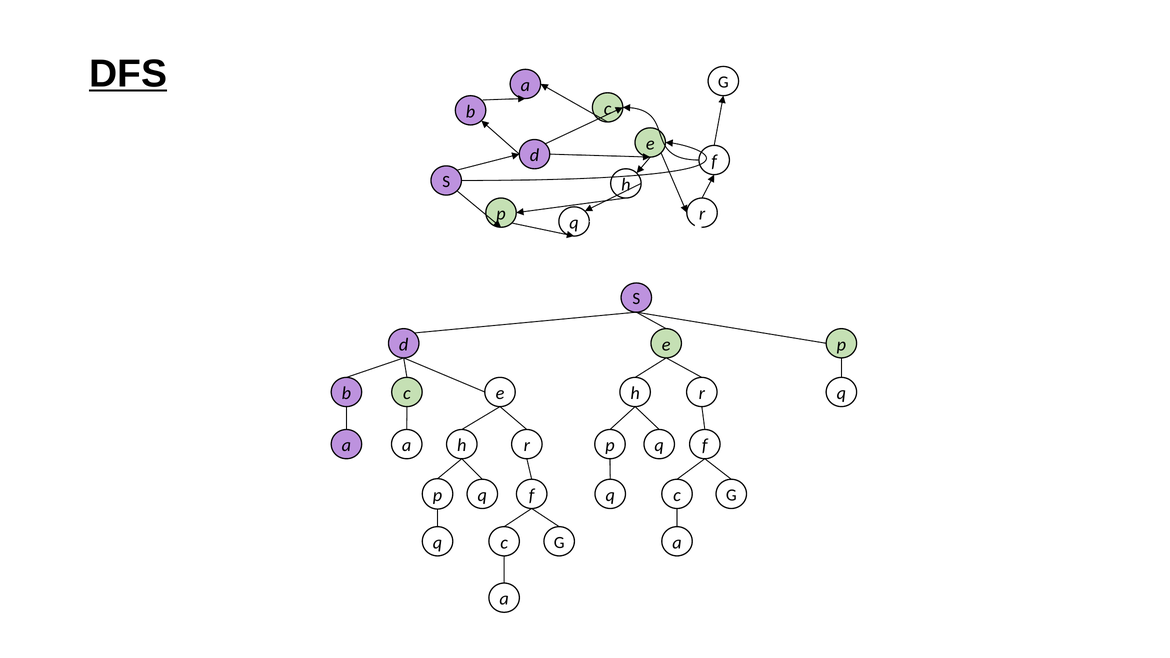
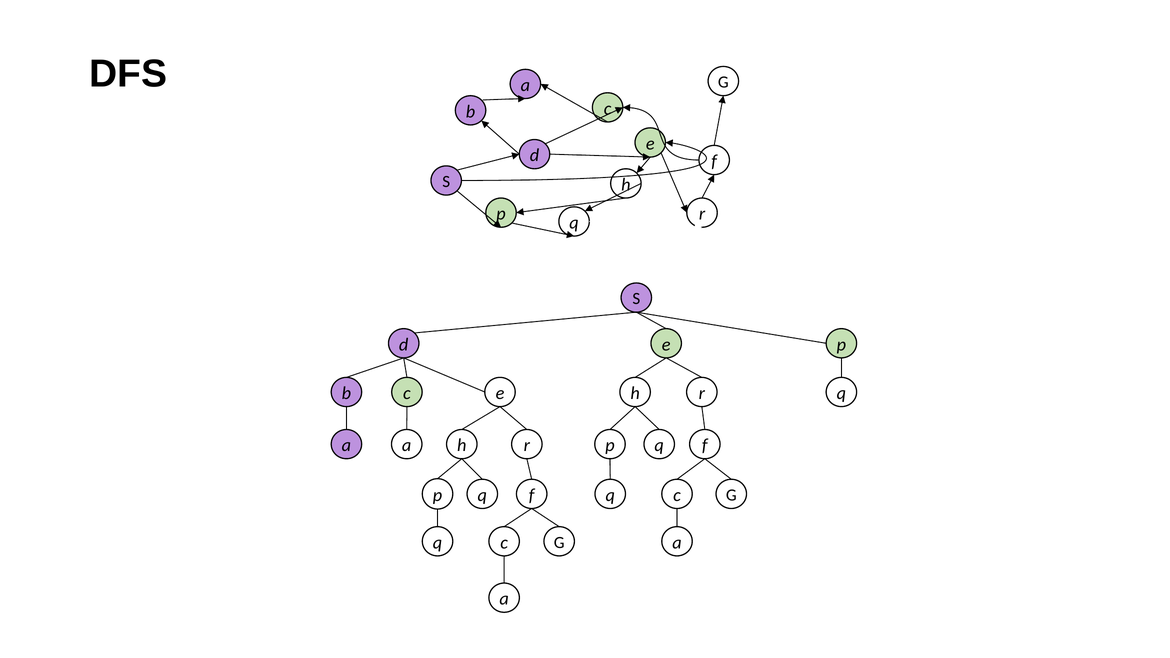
DFS underline: present -> none (128, 74)
